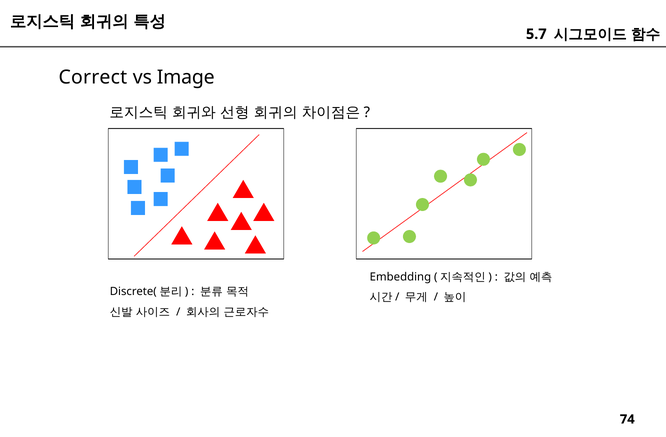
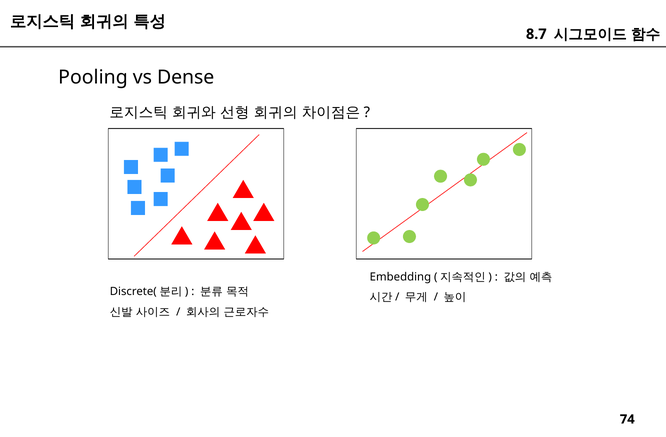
5.7: 5.7 -> 8.7 (536, 34)
Correct: Correct -> Pooling (93, 78)
Image: Image -> Dense (186, 78)
